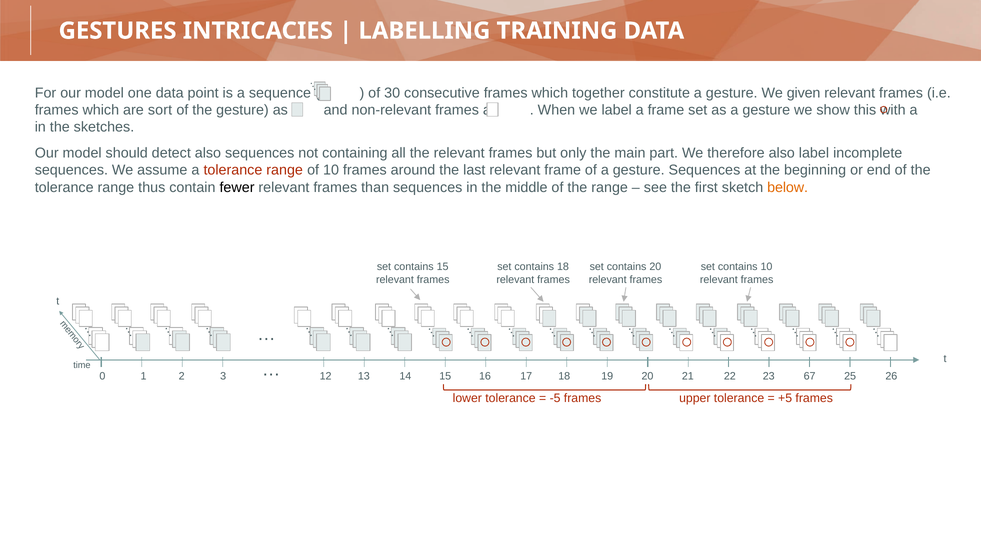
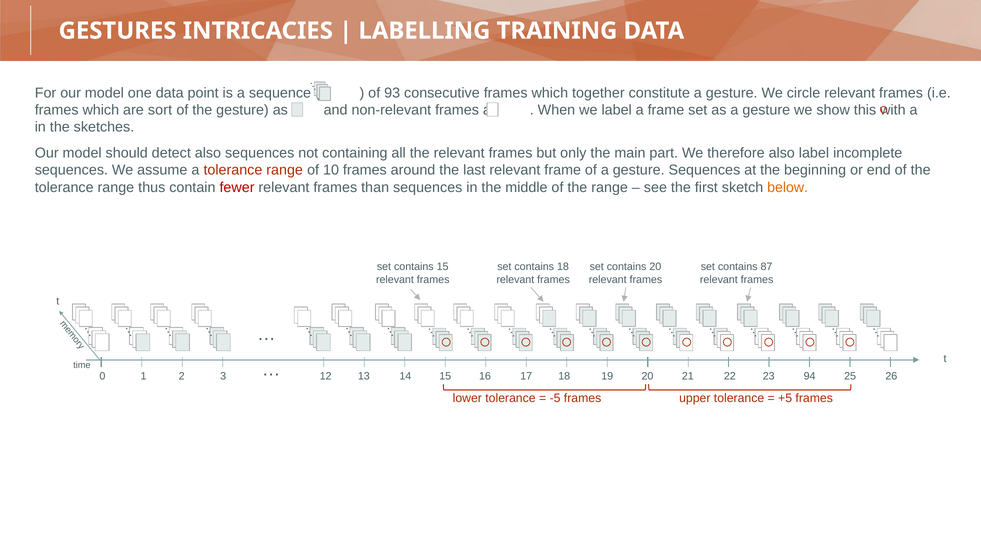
30: 30 -> 93 (392, 93)
given: given -> circle (804, 93)
fewer colour: black -> red (237, 187)
contains 10: 10 -> 87 (766, 267)
67: 67 -> 94 (810, 376)
